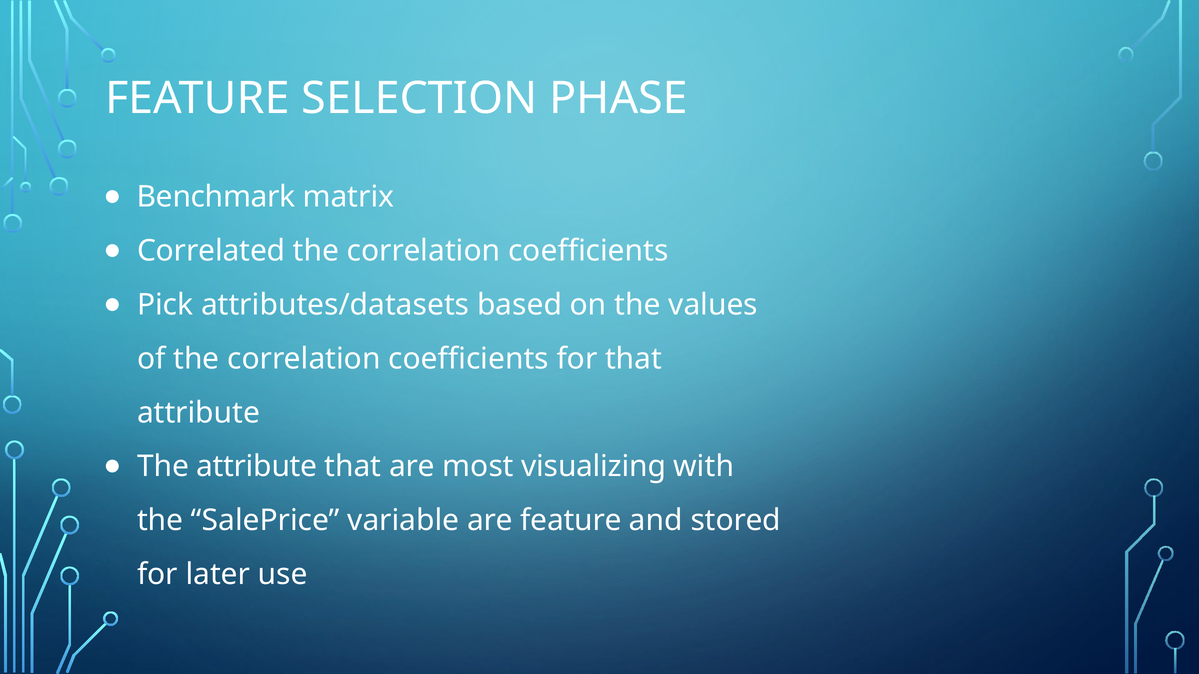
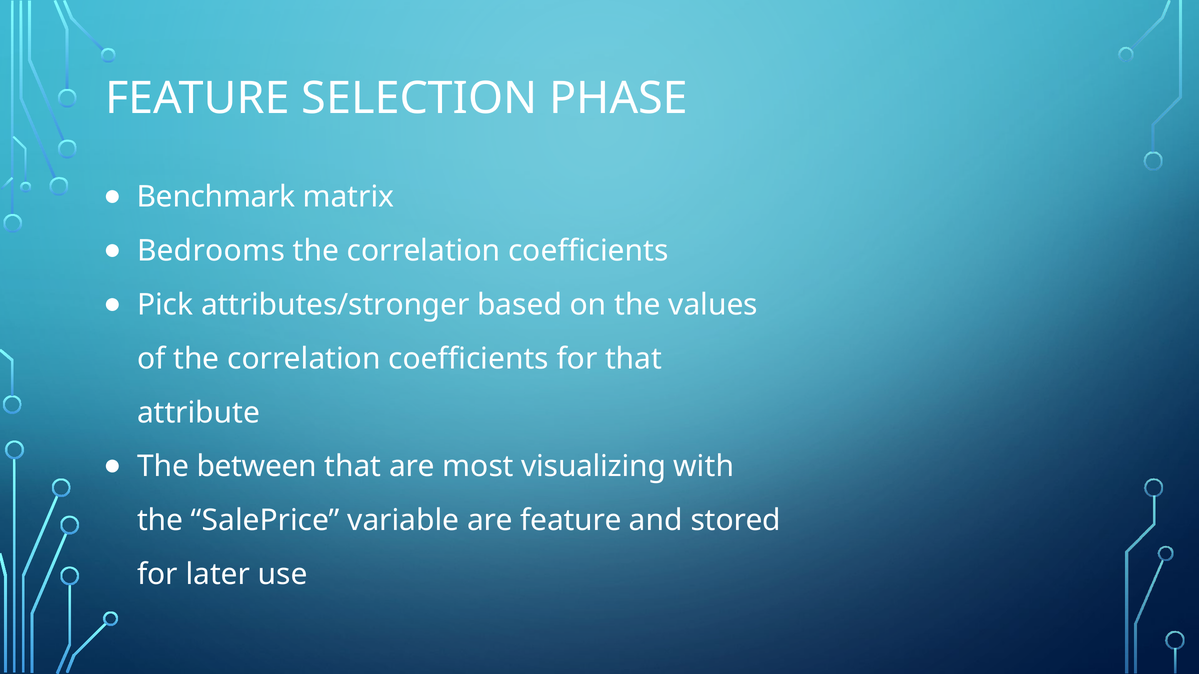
Correlated: Correlated -> Bedrooms (211, 251)
attributes/datasets: attributes/datasets -> attributes/stronger (335, 305)
The attribute: attribute -> between (257, 467)
